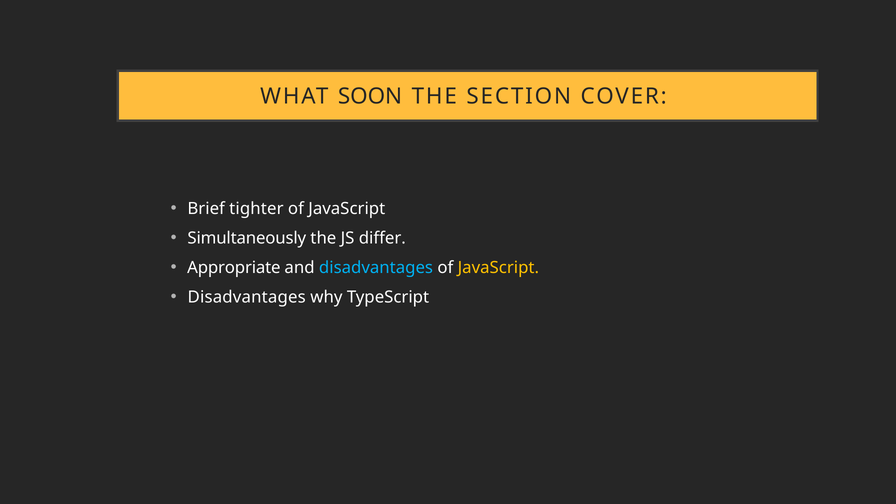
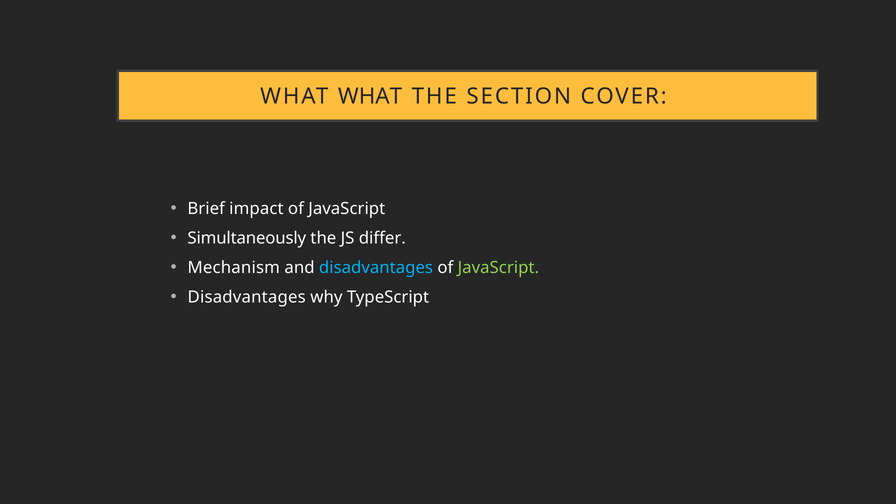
WHAT SOON: SOON -> WHAT (370, 96)
tighter: tighter -> impact (256, 208)
Appropriate: Appropriate -> Mechanism (234, 267)
JavaScript colour: yellow -> light green (498, 267)
